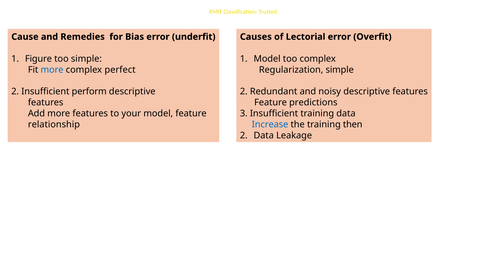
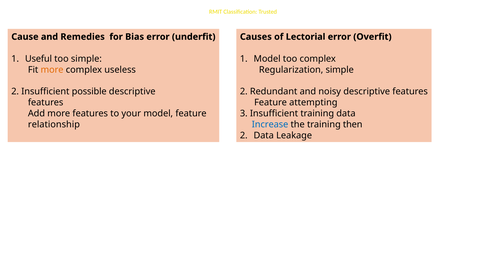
Figure: Figure -> Useful (38, 59)
more colour: blue -> orange (52, 70)
perfect: perfect -> useless (120, 70)
perform: perform -> possible (89, 92)
predictions: predictions -> attempting (313, 103)
